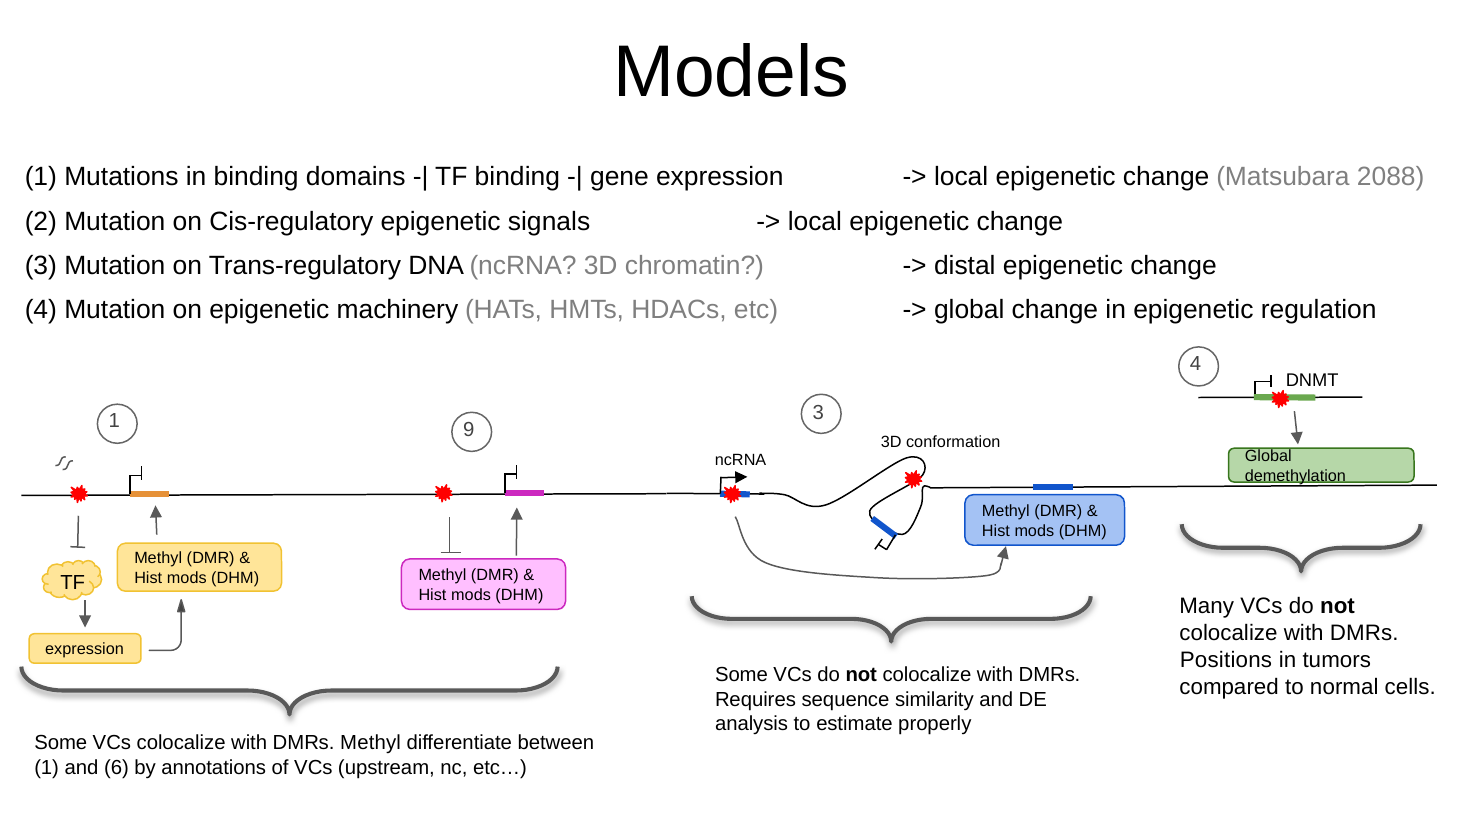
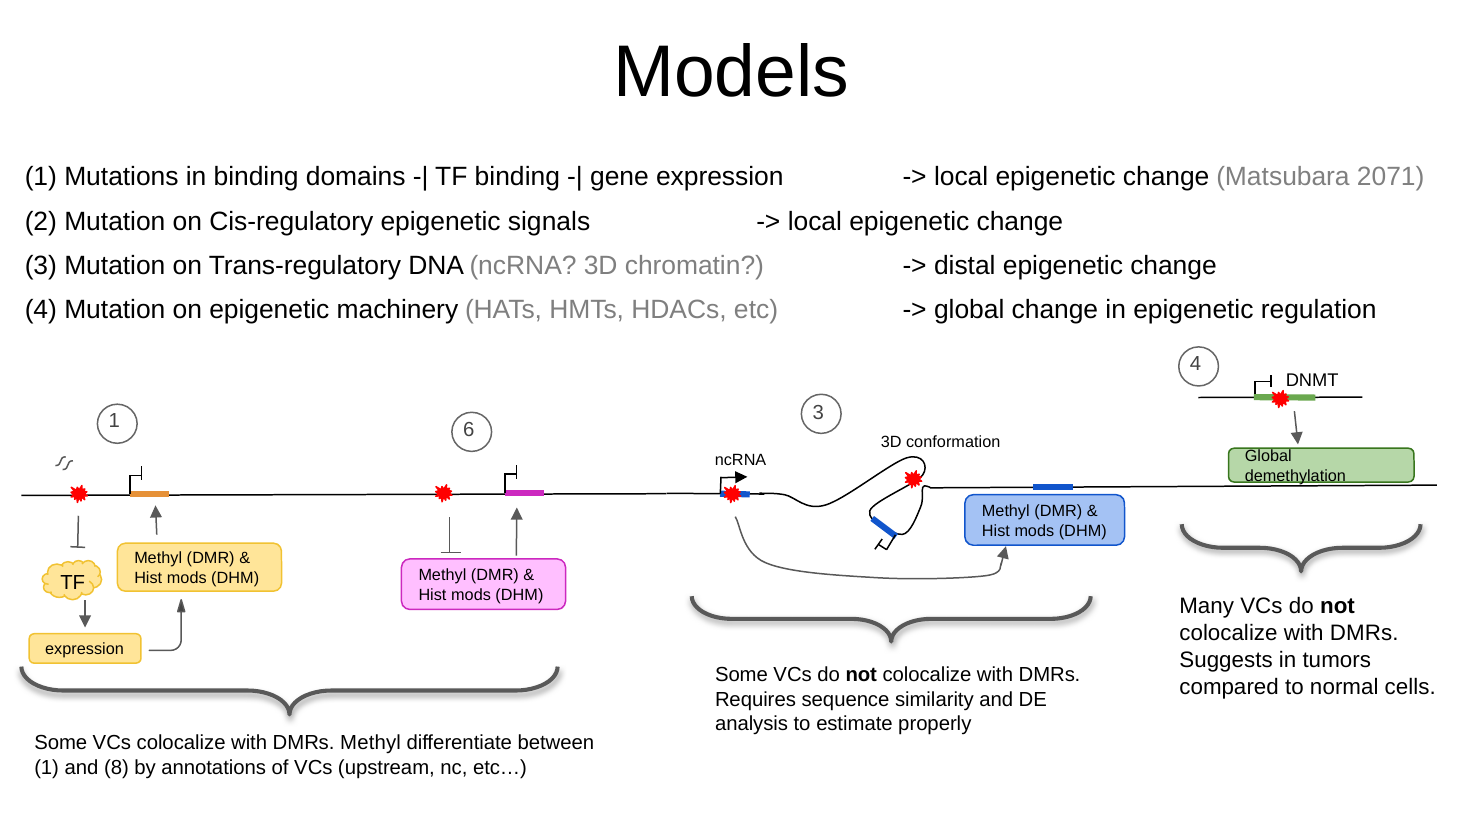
2088: 2088 -> 2071 (1391, 177)
9: 9 -> 6 (469, 429)
Positions: Positions -> Suggests (1226, 660)
6: 6 -> 8 (116, 768)
